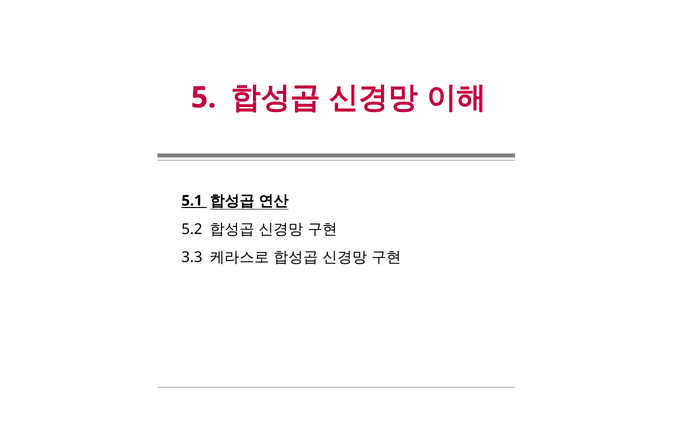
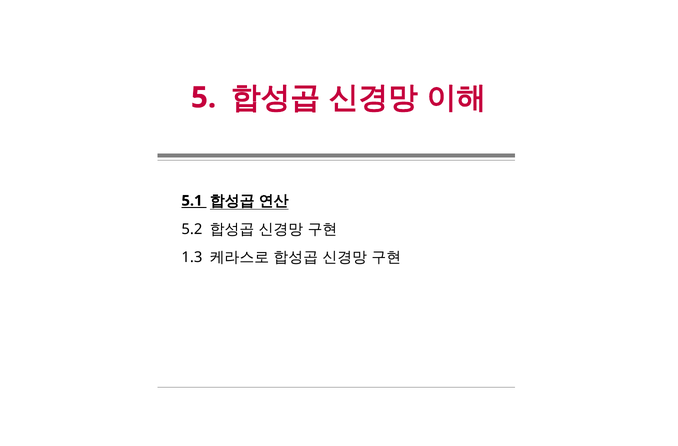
3.3: 3.3 -> 1.3 (192, 257)
